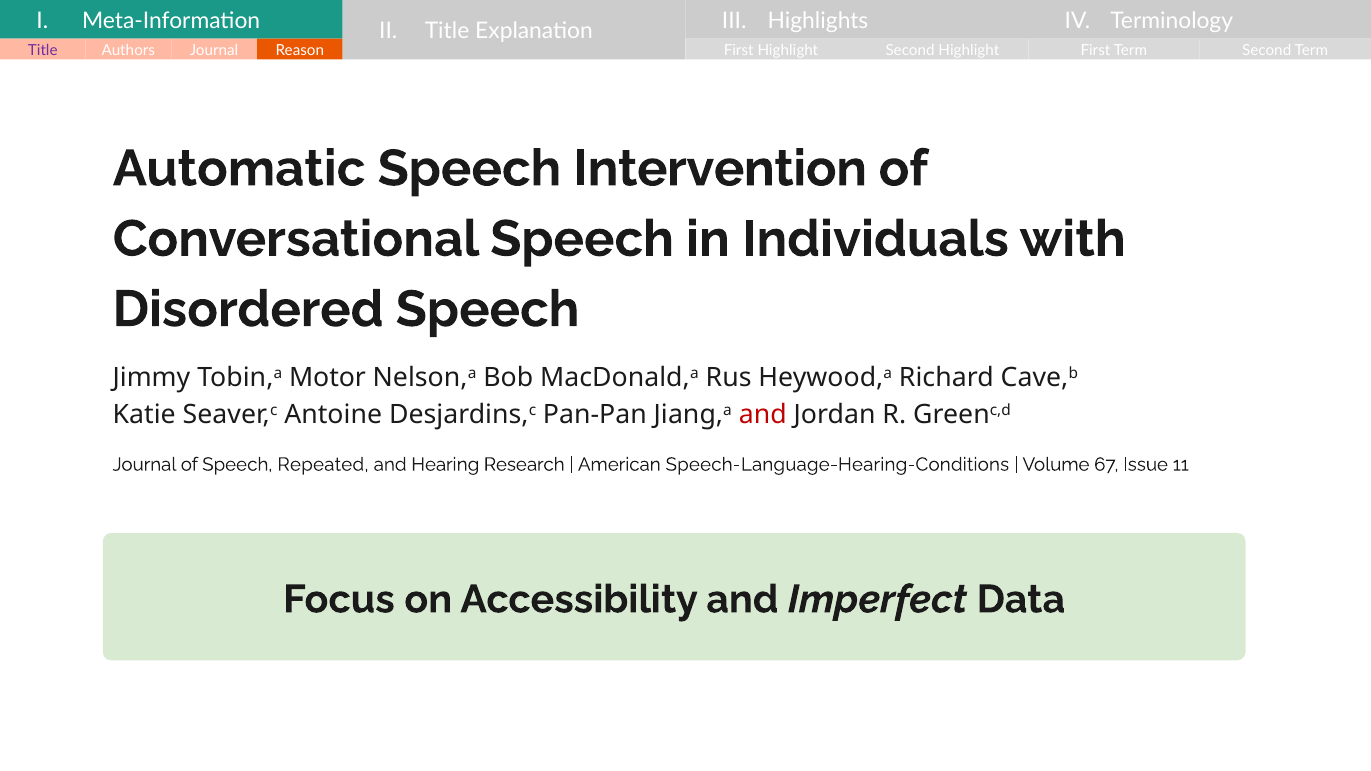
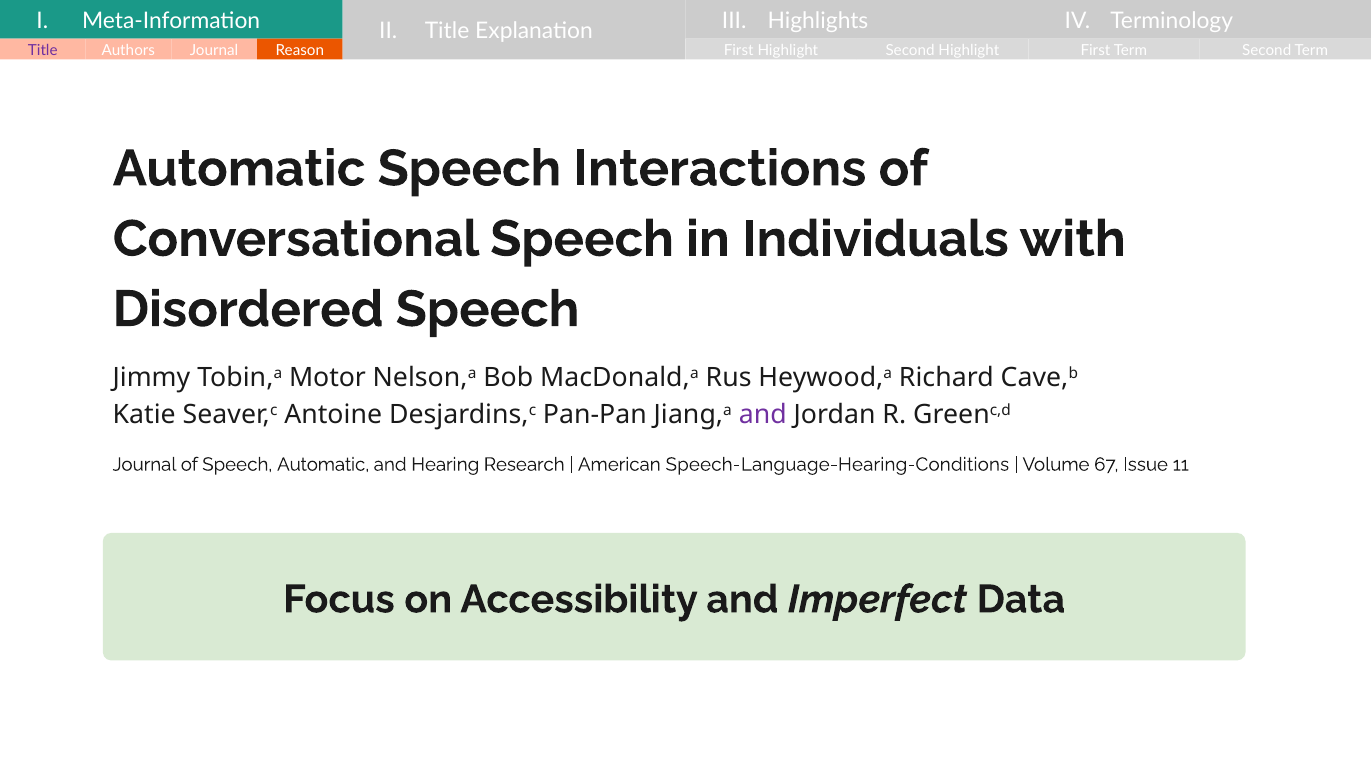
Intervention: Intervention -> Interactions (720, 169)
and colour: red -> purple (763, 415)
Speech Repeated: Repeated -> Automatic (323, 465)
